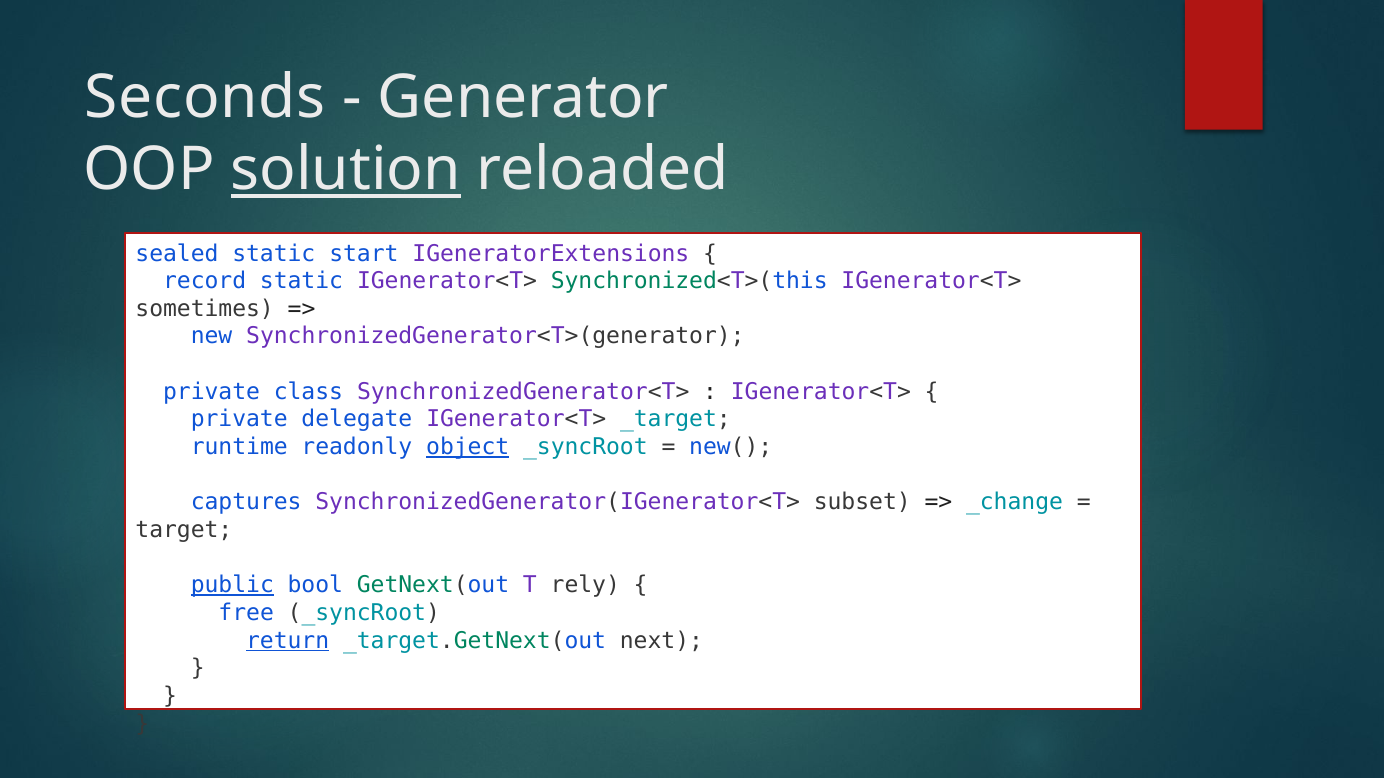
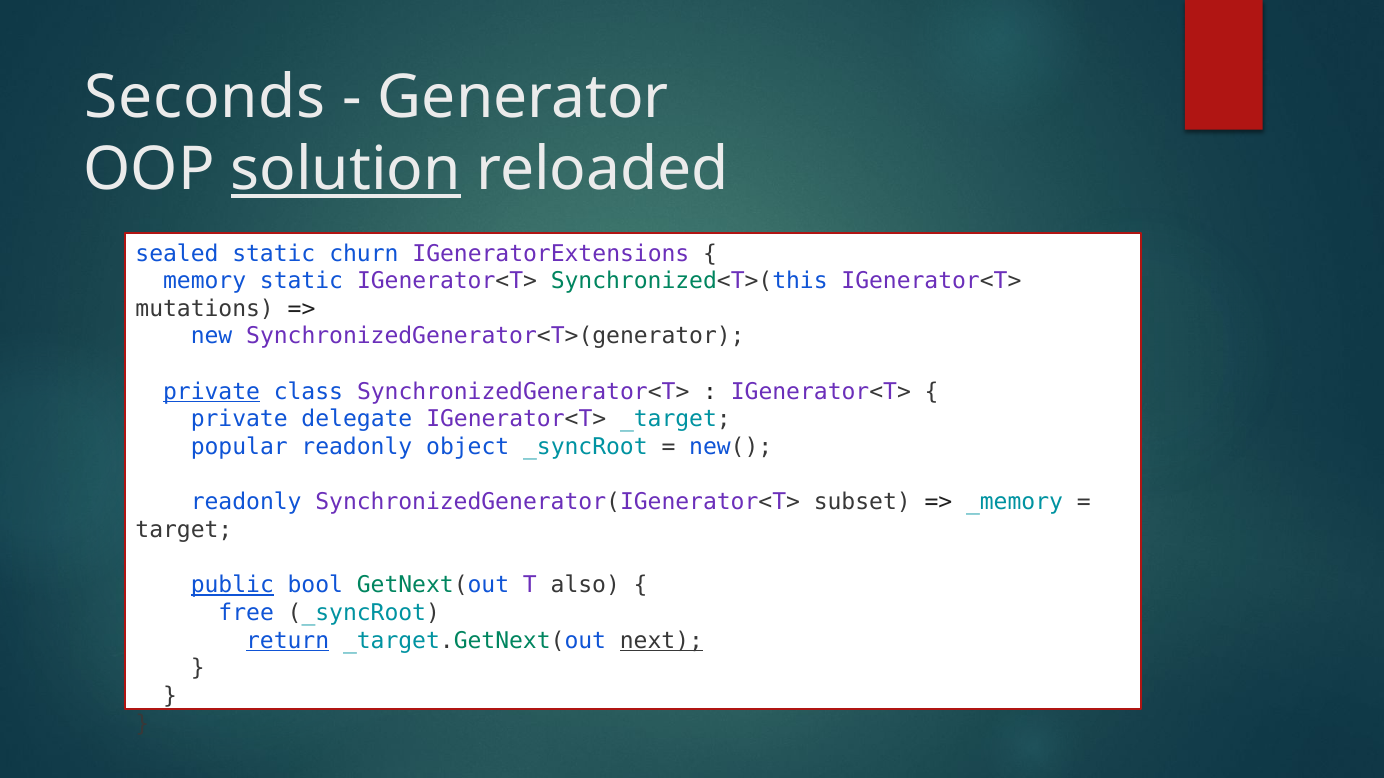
start: start -> churn (364, 254)
record: record -> memory (205, 281)
sometimes: sometimes -> mutations (205, 309)
private underline: none -> present (212, 392)
runtime: runtime -> popular (239, 447)
object underline: present -> none (468, 447)
captures: captures -> readonly (246, 503)
_change: _change -> _memory (1015, 503)
rely: rely -> also (585, 586)
next underline: none -> present (661, 641)
